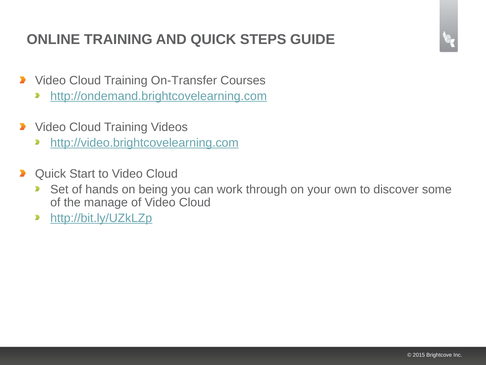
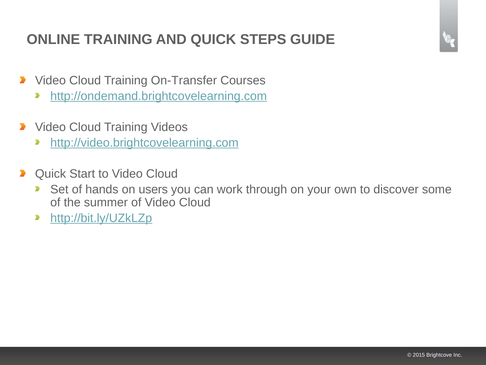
being: being -> users (153, 189)
manage: manage -> summer (106, 202)
